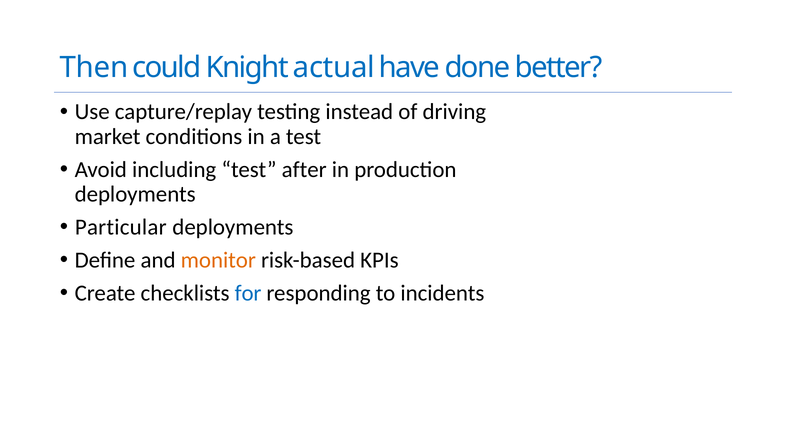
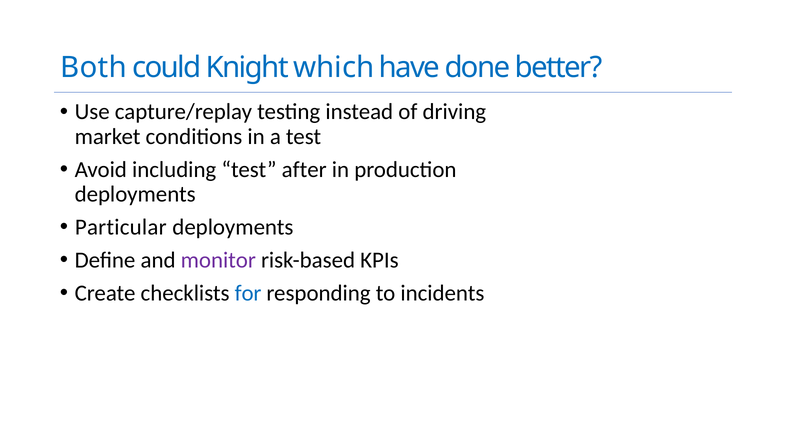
Then: Then -> Both (94, 68)
actual: actual -> which (334, 68)
monitor colour: orange -> purple (218, 260)
